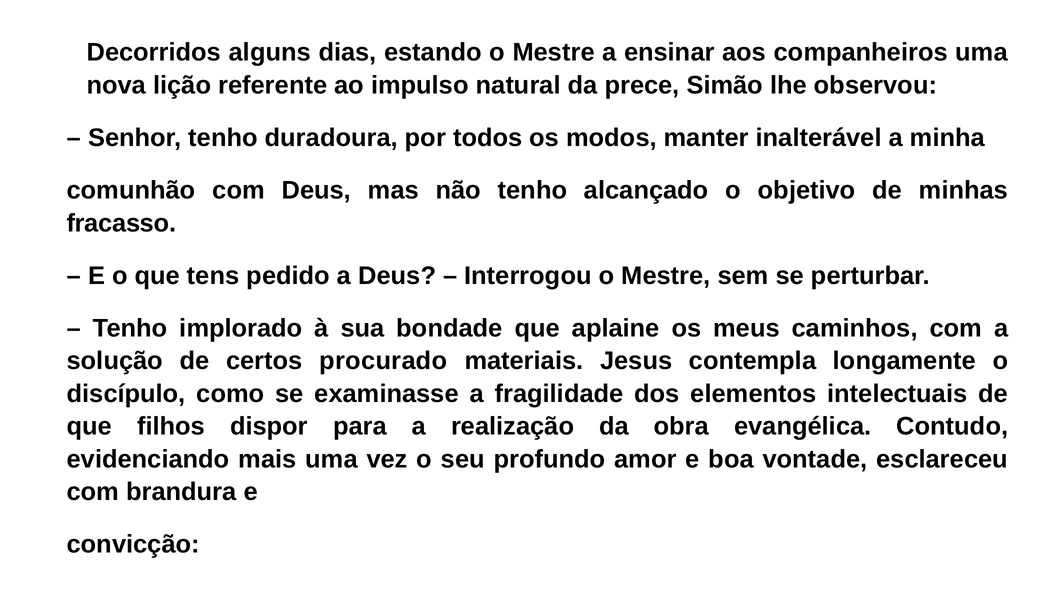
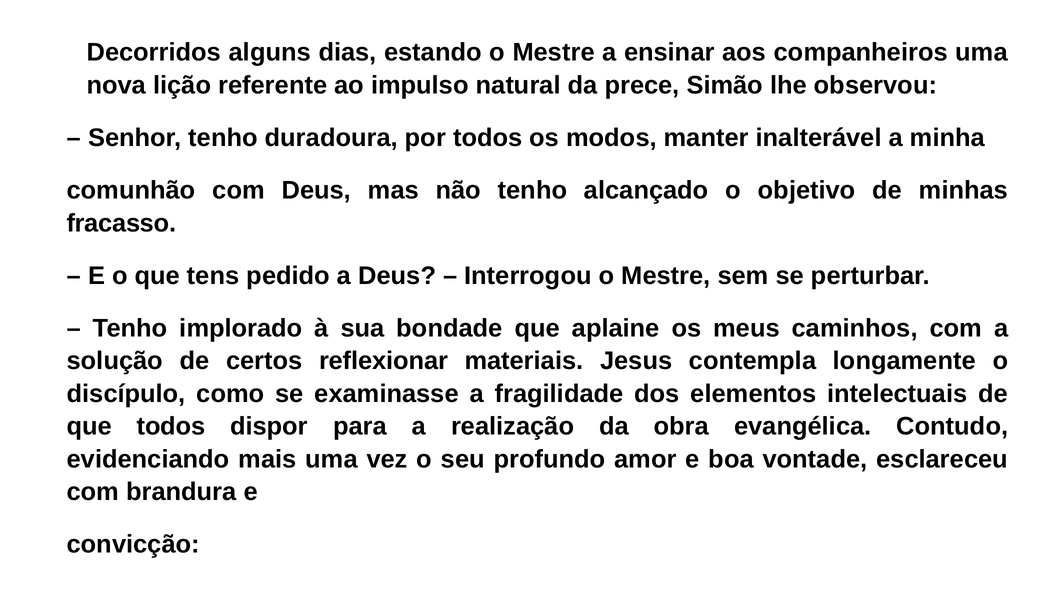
procurado: procurado -> reflexionar (384, 361)
que filhos: filhos -> todos (171, 426)
